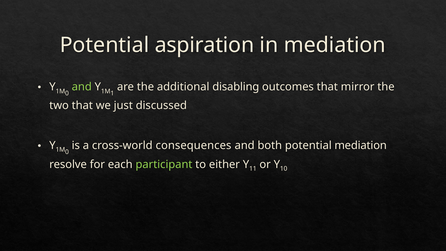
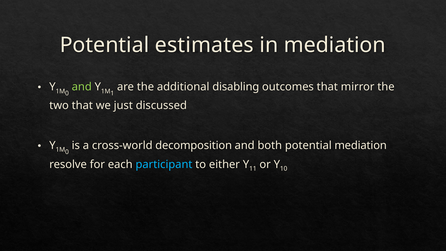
aspiration: aspiration -> estimates (204, 45)
consequences: consequences -> decomposition (194, 145)
participant colour: light green -> light blue (164, 164)
